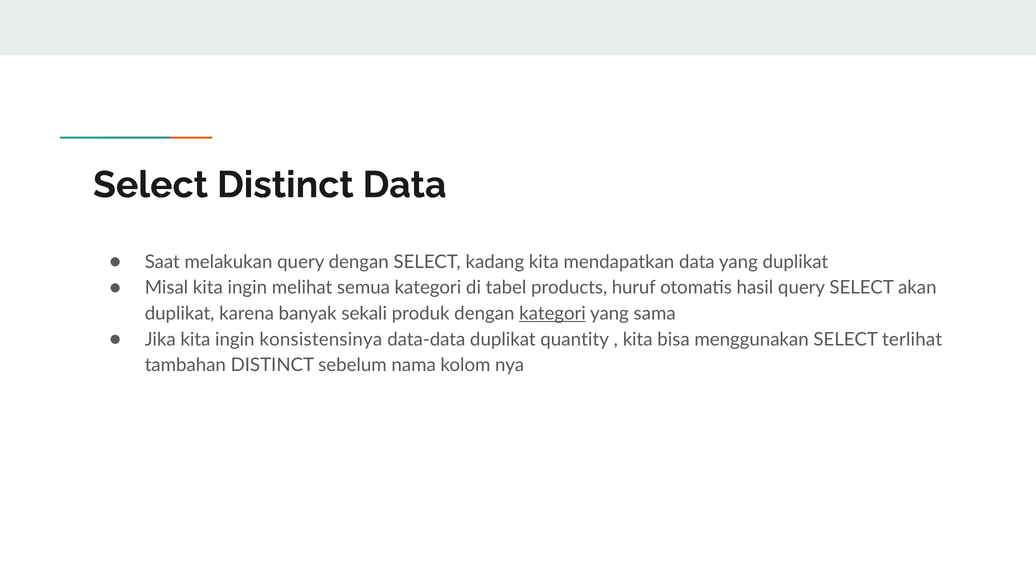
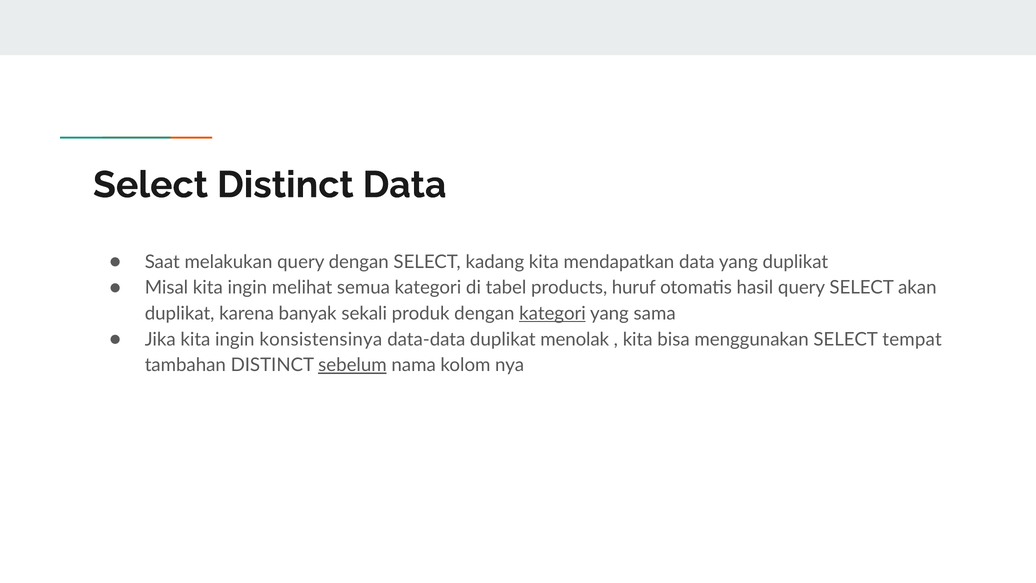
quantity: quantity -> menolak (575, 339)
terlihat: terlihat -> tempat (912, 339)
sebelum underline: none -> present (352, 365)
